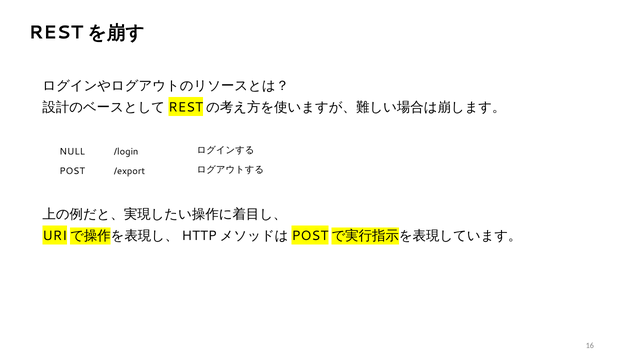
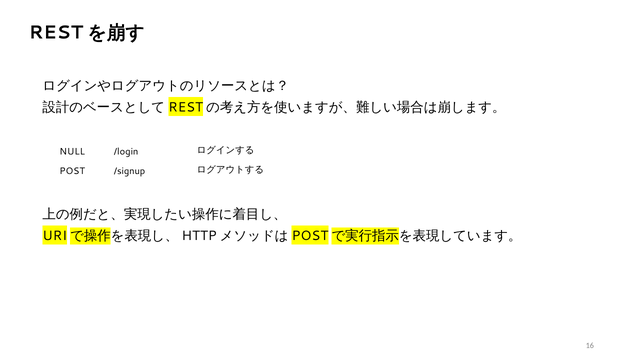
/export: /export -> /signup (129, 171)
